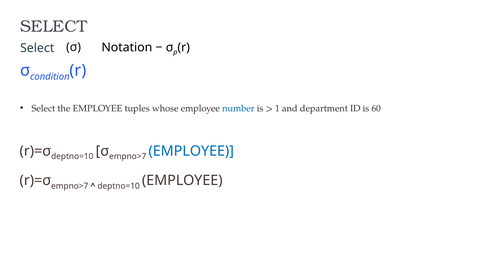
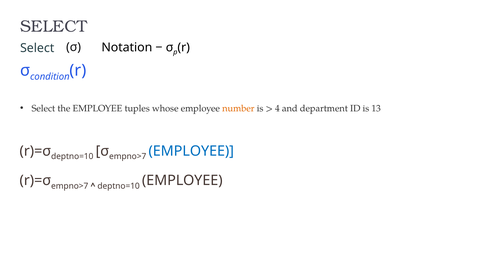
number colour: blue -> orange (238, 108)
1: 1 -> 4 (277, 108)
60: 60 -> 13 (376, 108)
